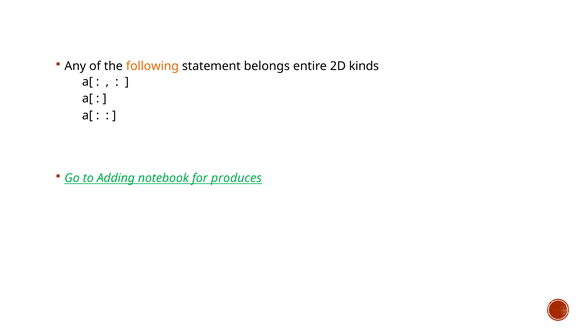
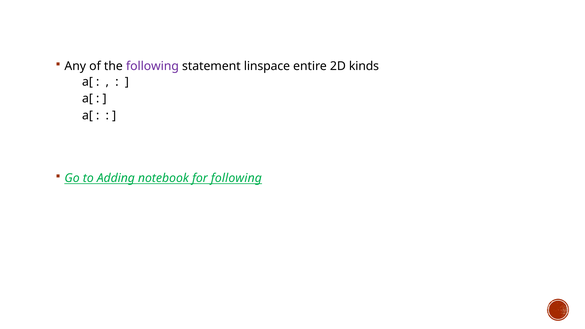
following colour: orange -> purple (152, 66)
belongs: belongs -> linspace (267, 66)
for produces: produces -> following (236, 178)
